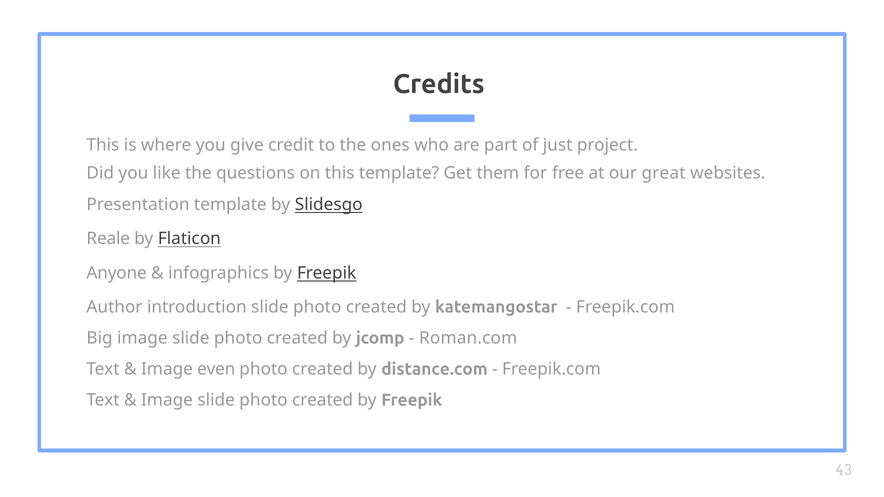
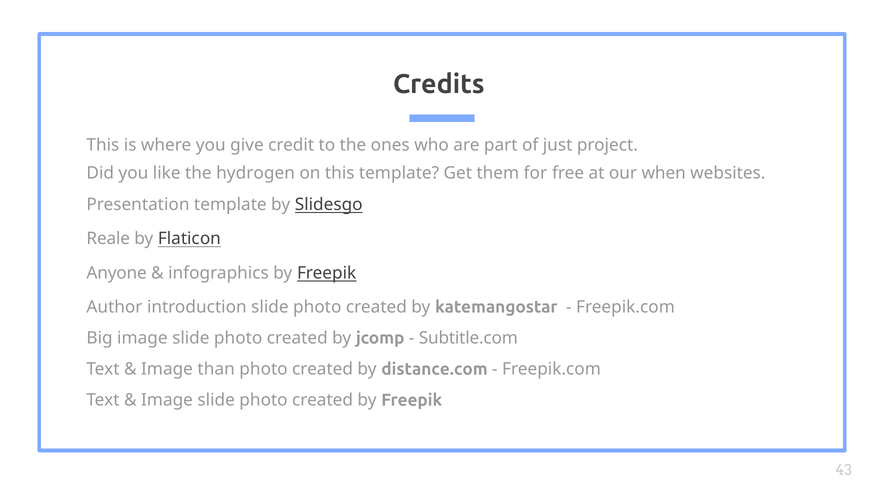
questions: questions -> hydrogen (256, 173)
great: great -> when (664, 173)
Roman.com: Roman.com -> Subtitle.com (468, 338)
even: even -> than (216, 369)
